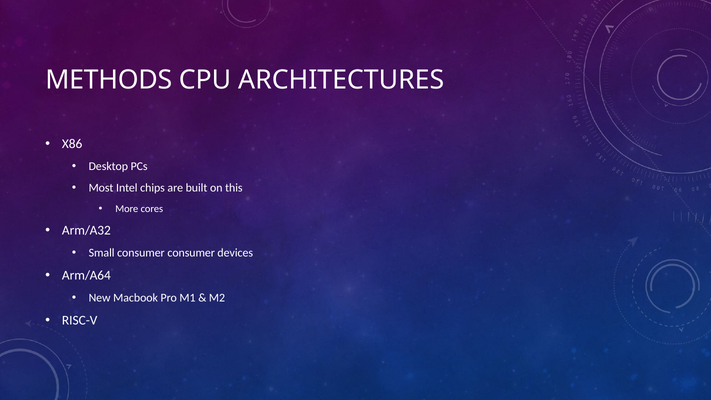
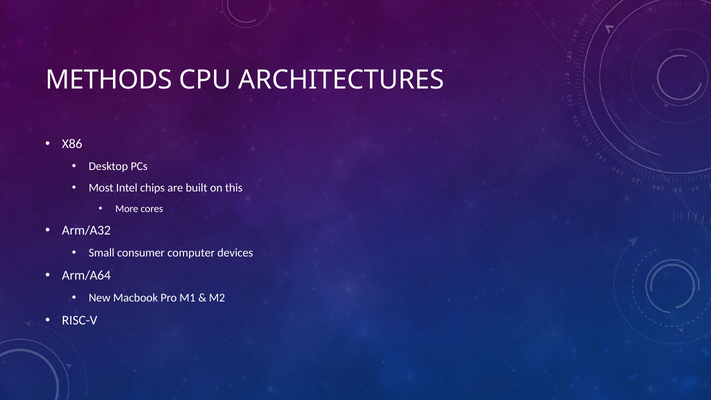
consumer consumer: consumer -> computer (191, 253)
